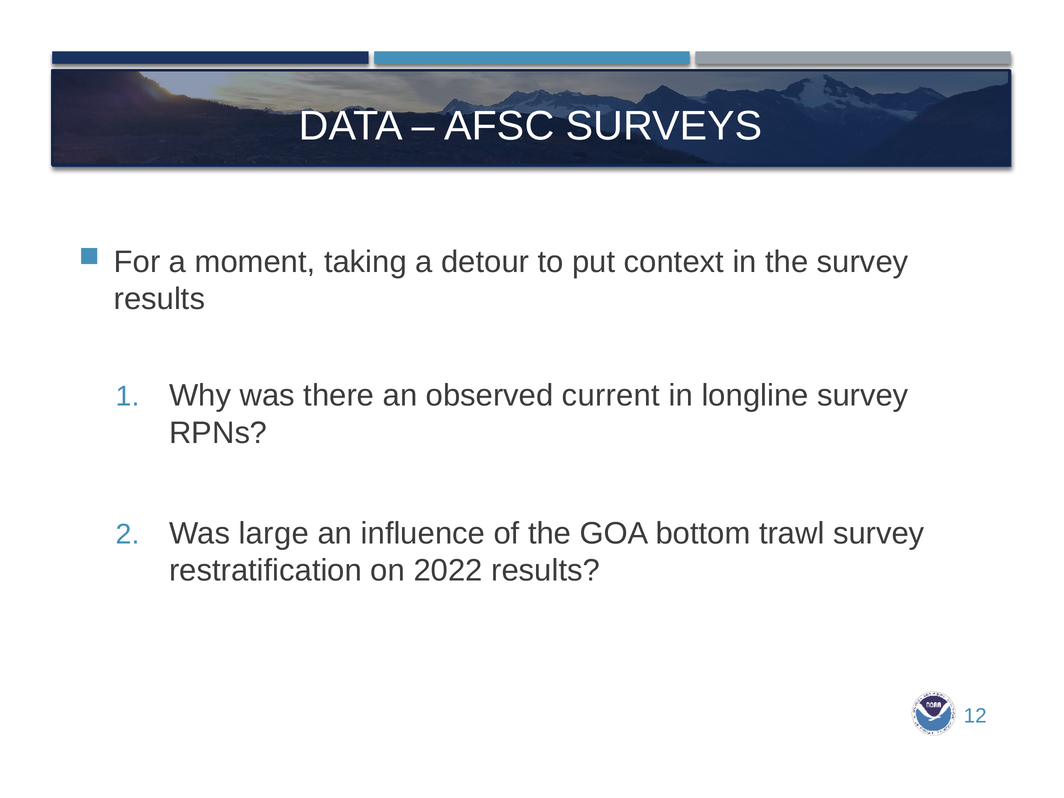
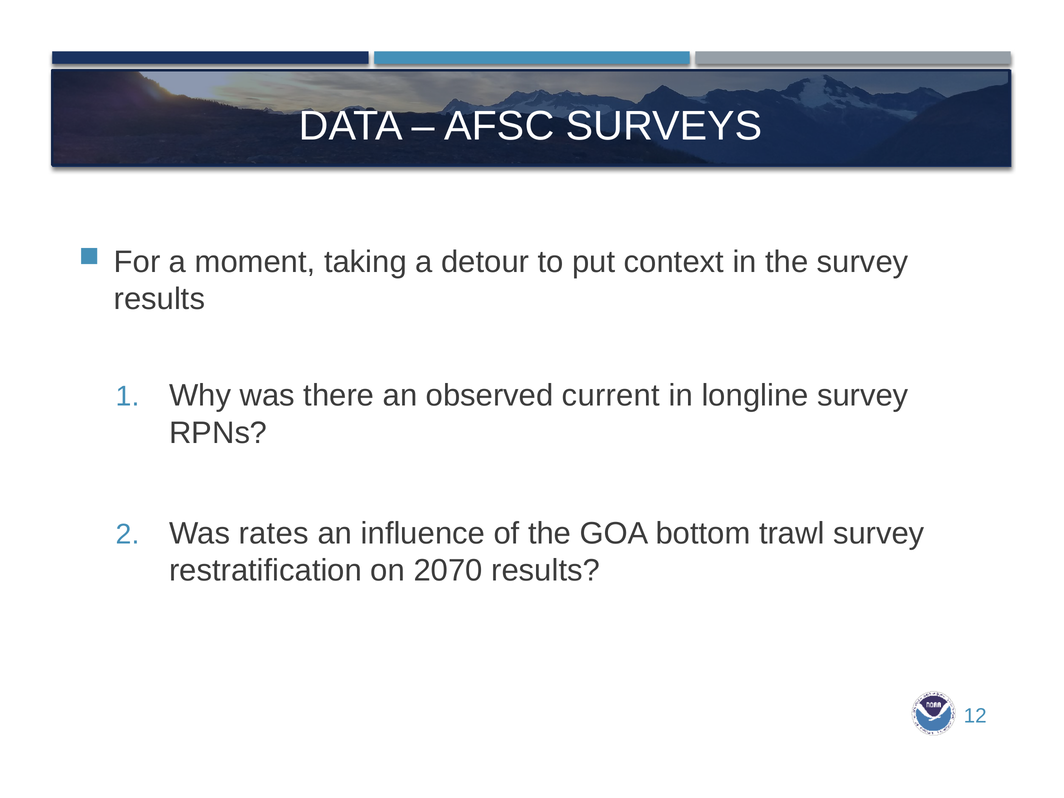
large: large -> rates (274, 533)
2022: 2022 -> 2070 (448, 571)
